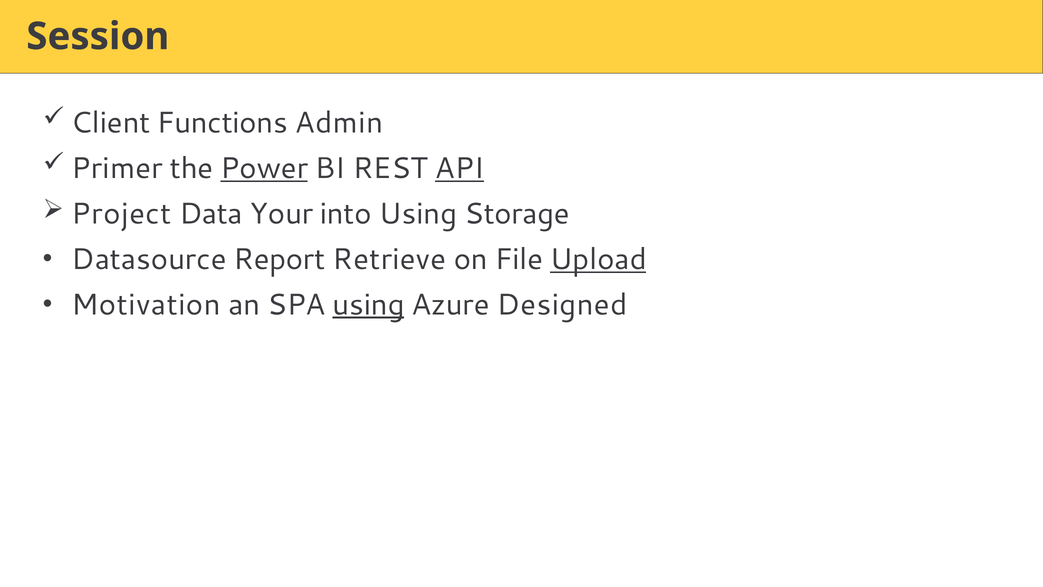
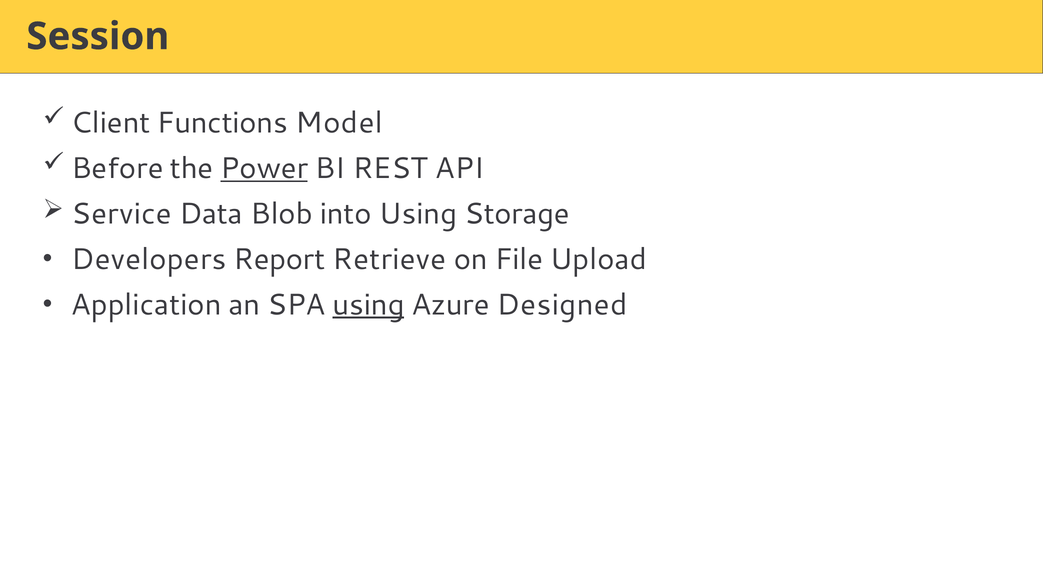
Admin: Admin -> Model (339, 123)
Primer: Primer -> Before (117, 168)
API underline: present -> none (460, 168)
Project: Project -> Service (122, 214)
Your: Your -> Blob (282, 214)
Datasource: Datasource -> Developers (149, 259)
Upload underline: present -> none (598, 259)
Motivation: Motivation -> Application (146, 305)
